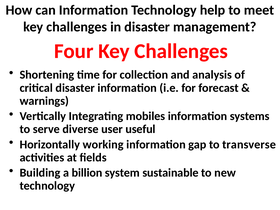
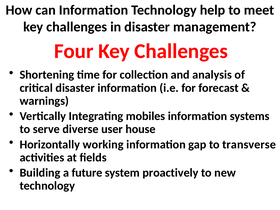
useful: useful -> house (141, 129)
billion: billion -> future (87, 173)
sustainable: sustainable -> proactively (170, 173)
